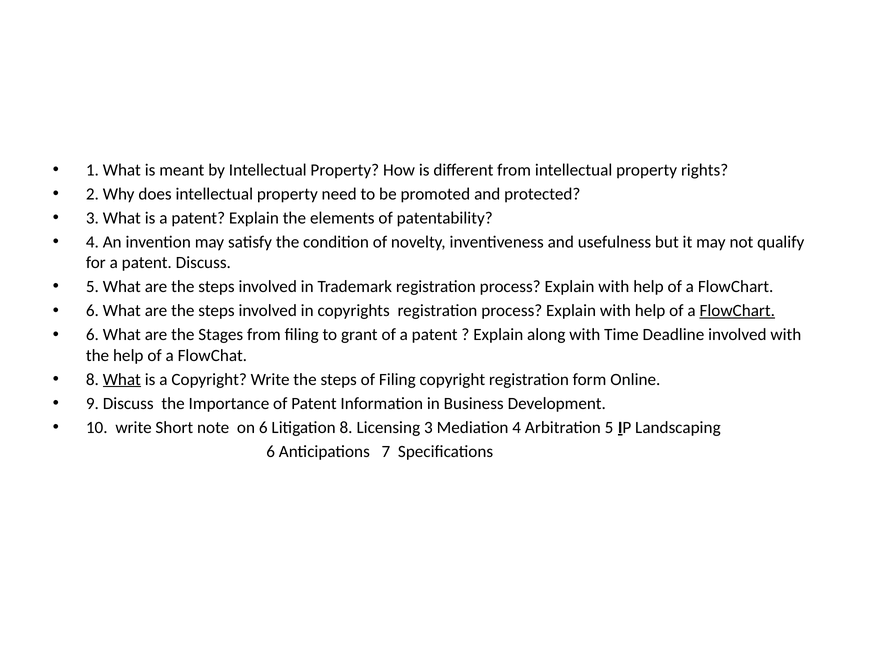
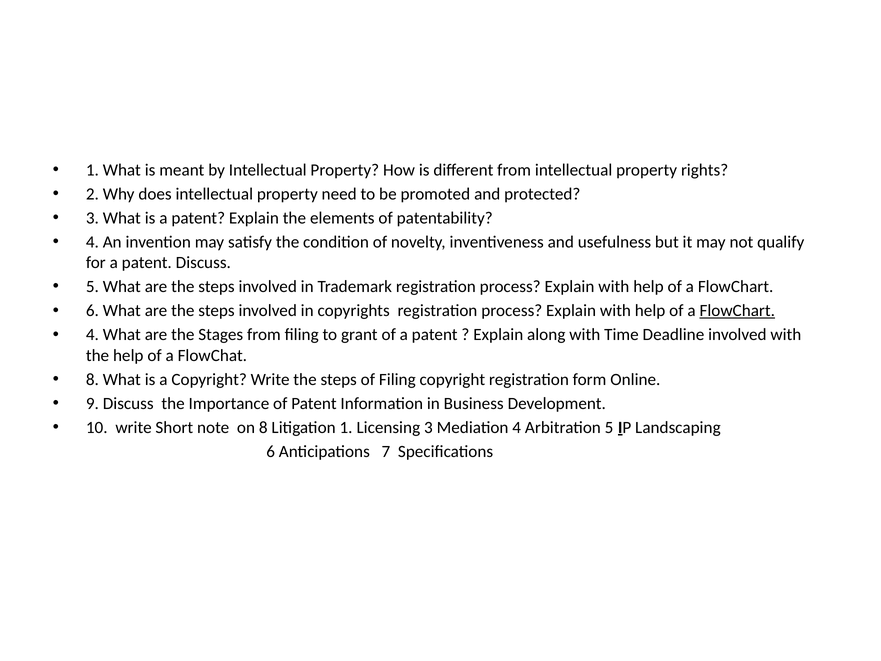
6: 6 -> 4 (92, 335)
What underline: present -> none (122, 379)
on 6: 6 -> 8 (263, 427)
Litigation 8: 8 -> 1 (346, 427)
